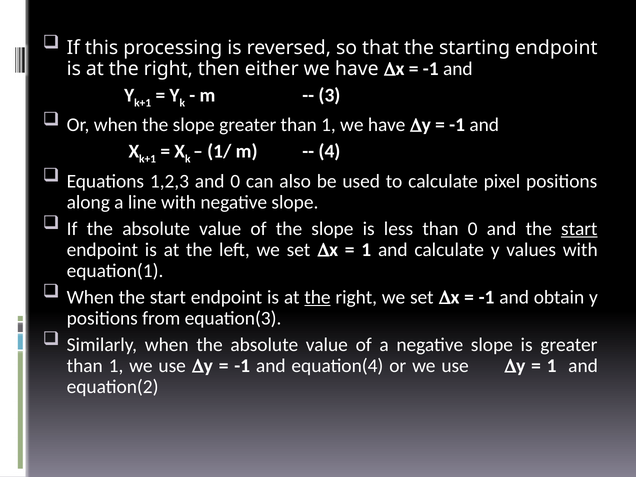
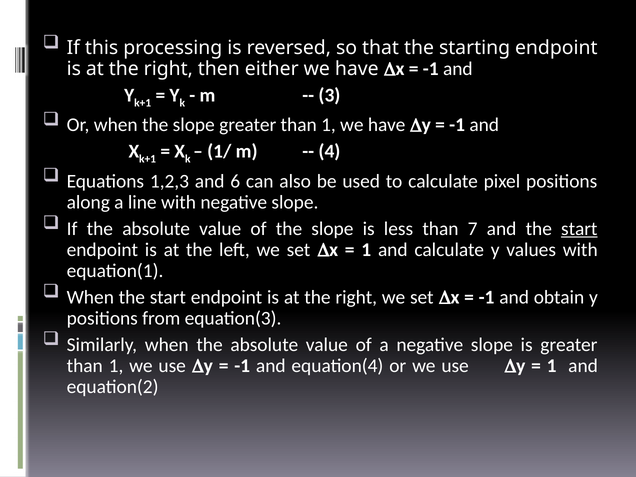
and 0: 0 -> 6 (235, 181)
than 0: 0 -> 7 (473, 229)
the underline: present -> none (317, 297)
